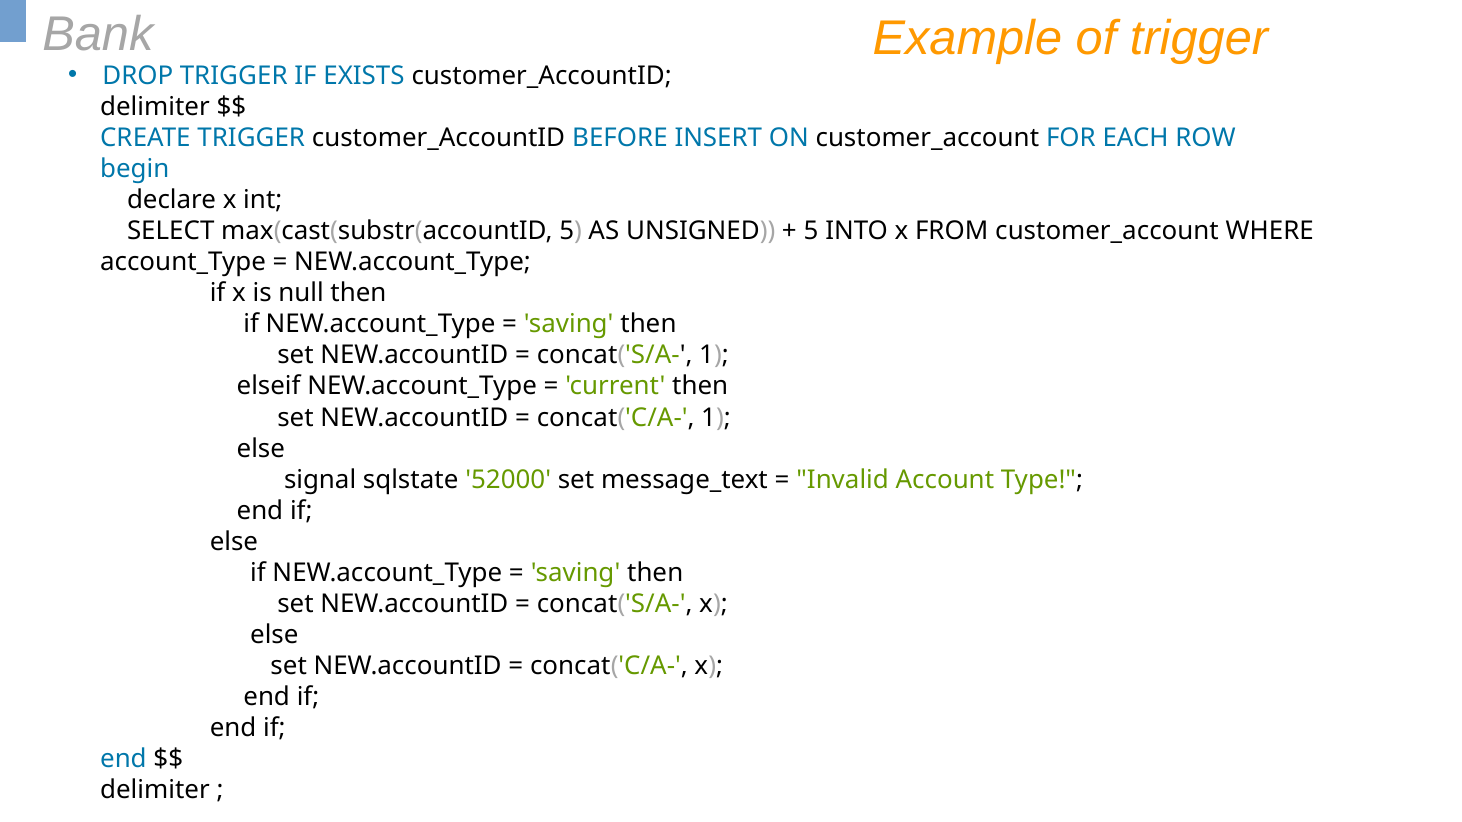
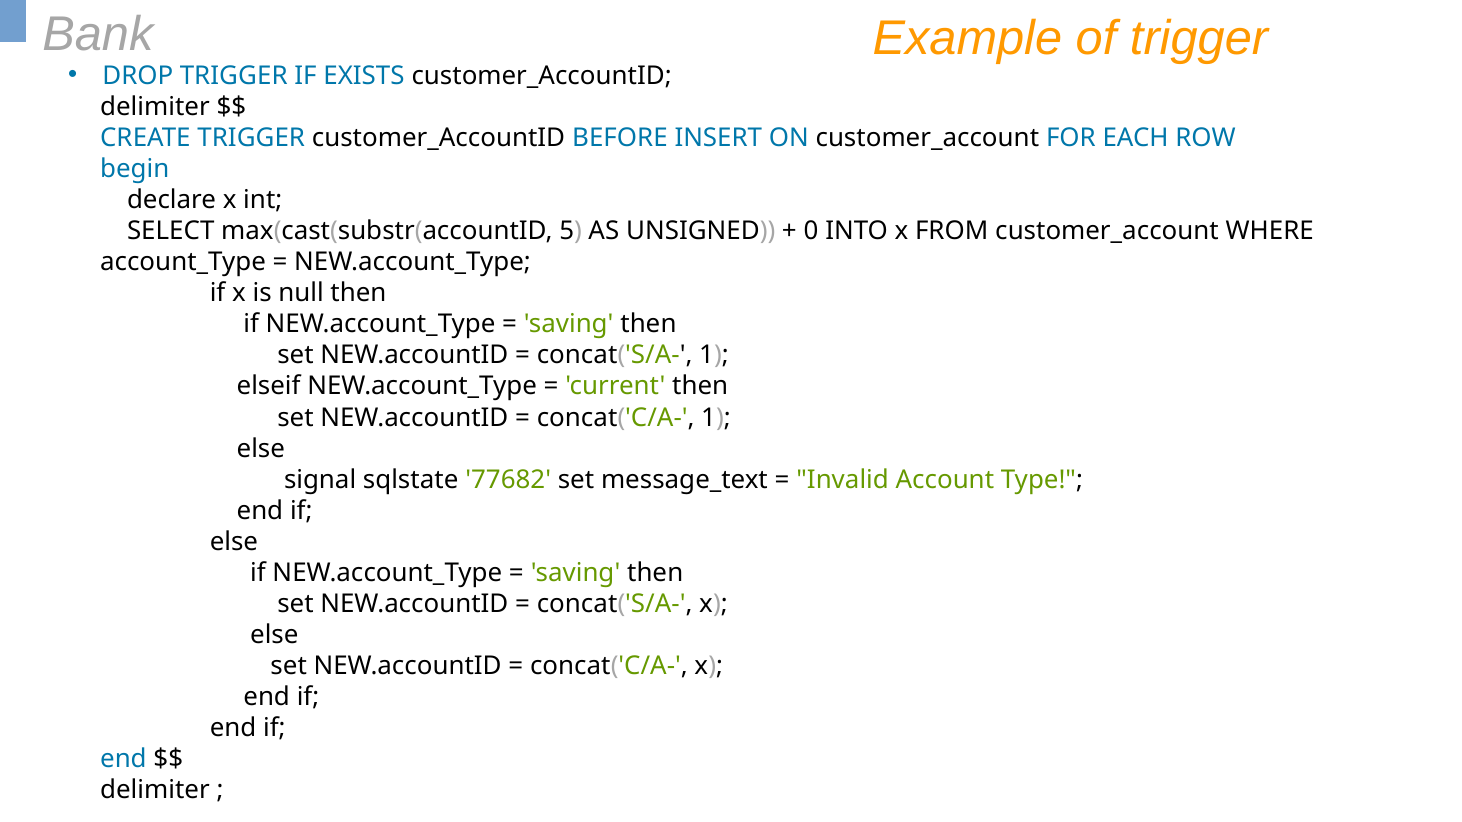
5: 5 -> 0 (811, 231)
52000: 52000 -> 77682 (508, 480)
